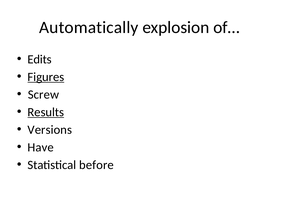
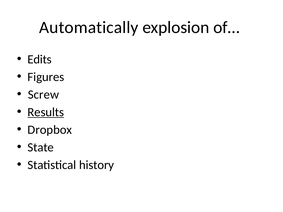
Figures underline: present -> none (46, 77)
Versions: Versions -> Dropbox (50, 130)
Have: Have -> State (41, 147)
before: before -> history (97, 165)
